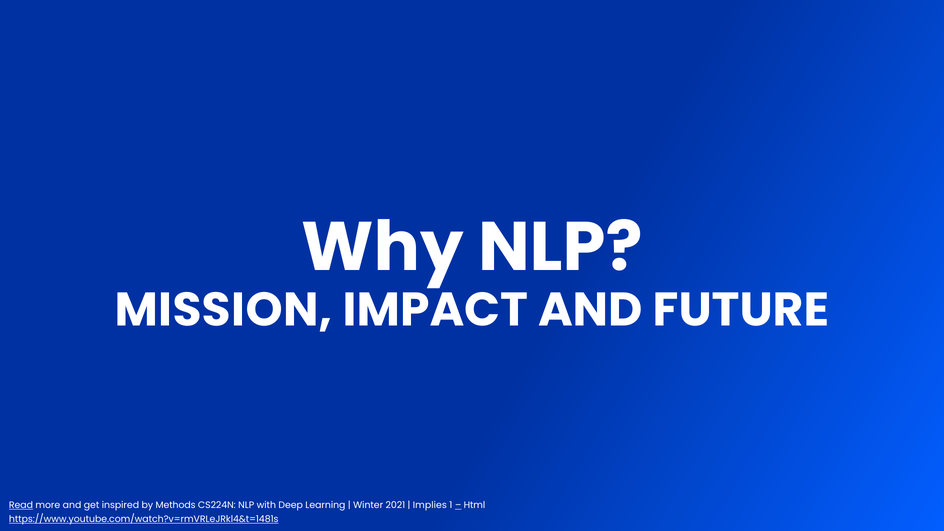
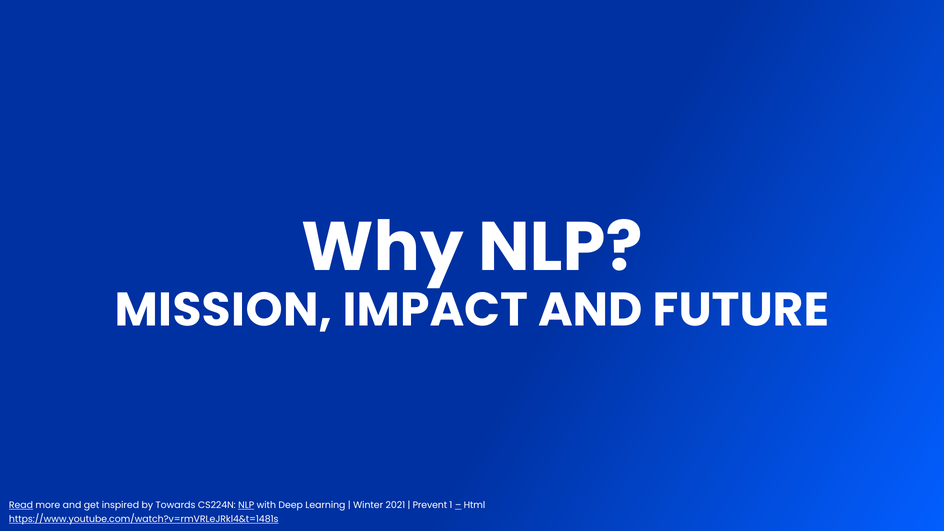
Methods: Methods -> Towards (176, 505)
NLP underline: none -> present (246, 505)
Implies: Implies -> Prevent (430, 505)
